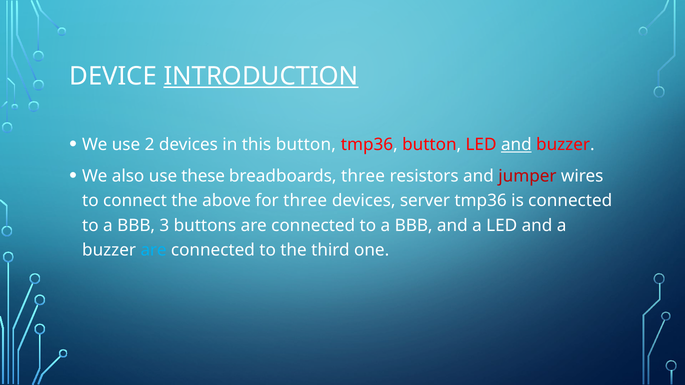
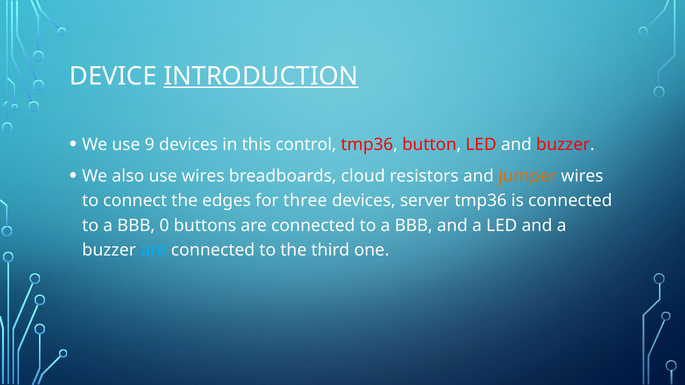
2: 2 -> 9 (150, 145)
this button: button -> control (306, 145)
and underline: present -> none (516, 145)
use these: these -> wires (203, 176)
breadboards three: three -> cloud (363, 176)
jumper colour: red -> orange (527, 176)
above: above -> edges (227, 201)
3: 3 -> 0 (164, 226)
